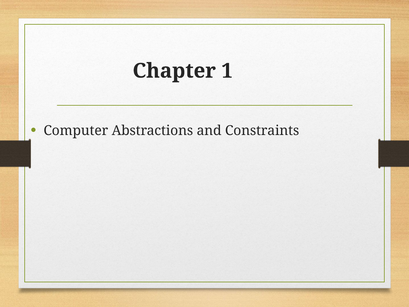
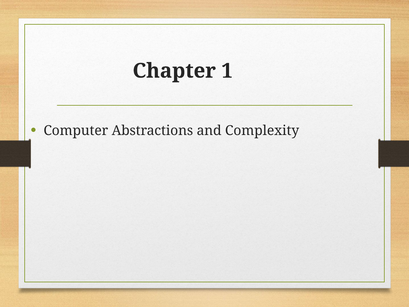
Constraints: Constraints -> Complexity (262, 130)
